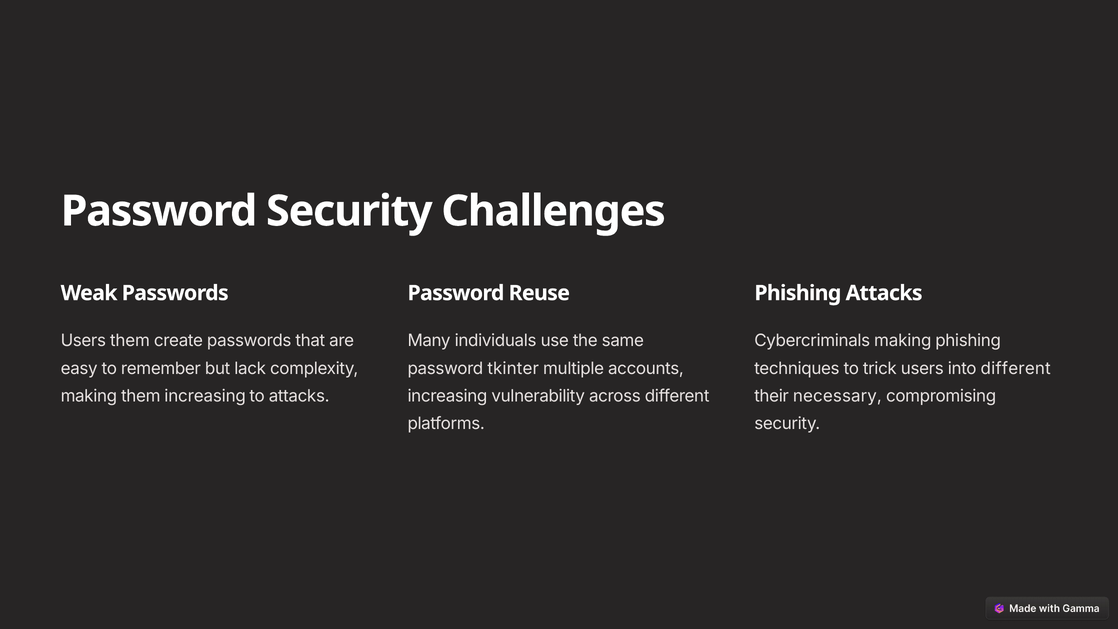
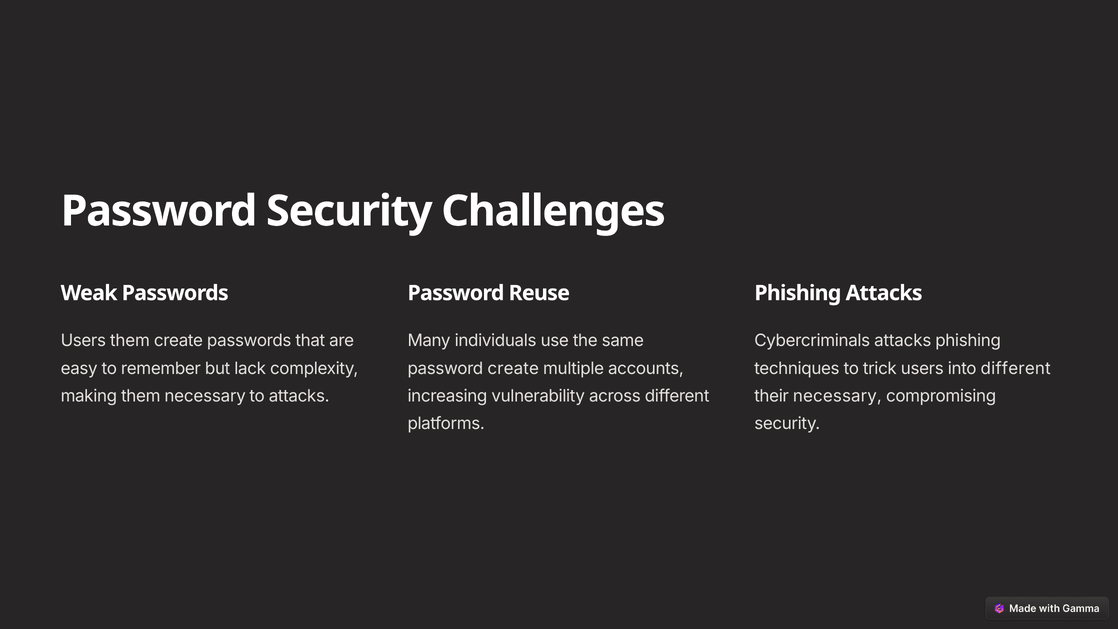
Cybercriminals making: making -> attacks (903, 341)
password tkinter: tkinter -> create (513, 368)
them increasing: increasing -> necessary (205, 396)
